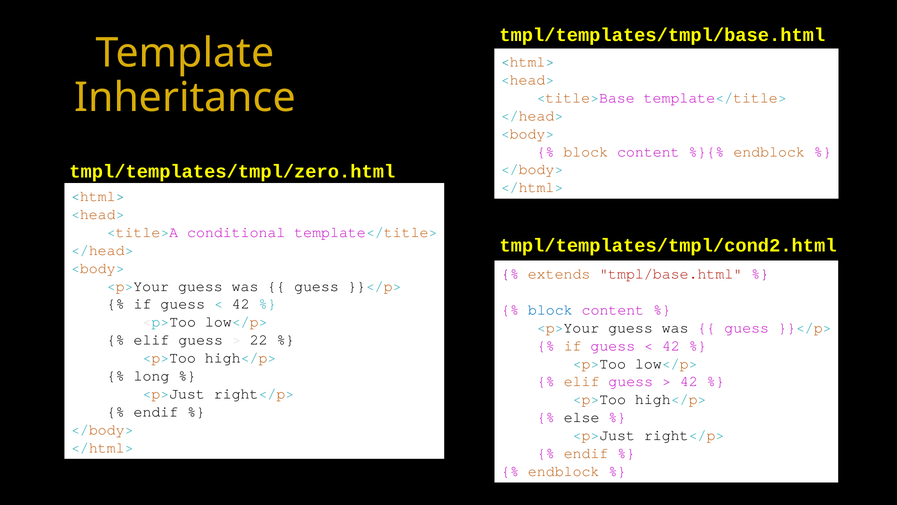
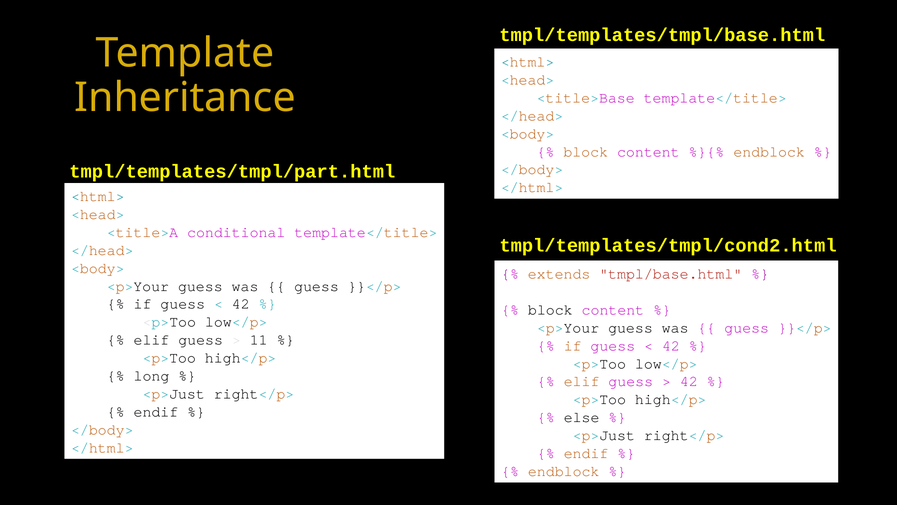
tmpl/templates/tmpl/zero.html: tmpl/templates/tmpl/zero.html -> tmpl/templates/tmpl/part.html (232, 172)
block colour: blue -> black (550, 309)
22: 22 -> 11 (259, 340)
